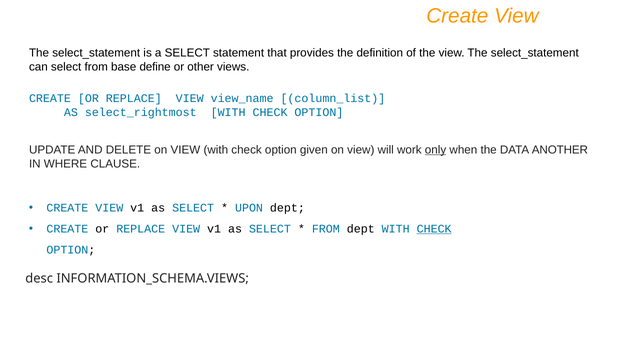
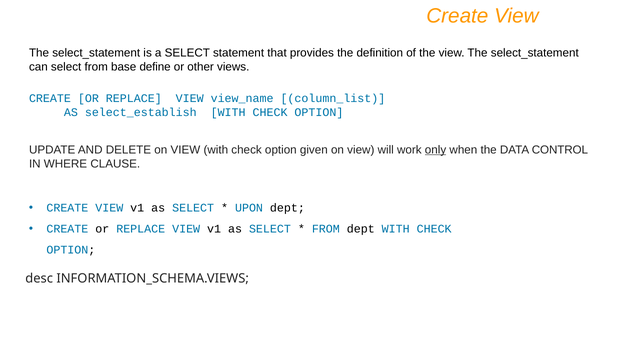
select_rightmost: select_rightmost -> select_establish (141, 113)
ANOTHER: ANOTHER -> CONTROL (560, 150)
CHECK underline: present -> none (434, 229)
